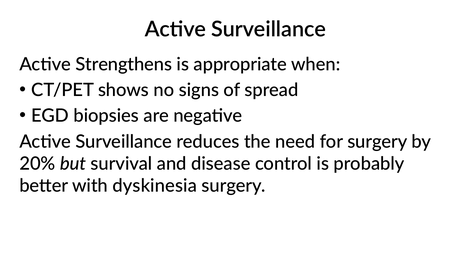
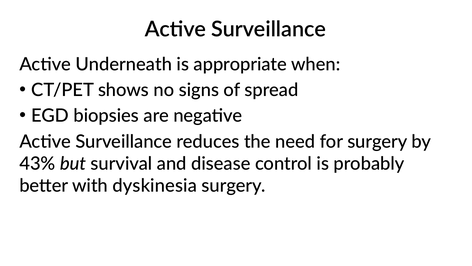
Strengthens: Strengthens -> Underneath (124, 64)
20%: 20% -> 43% (37, 163)
